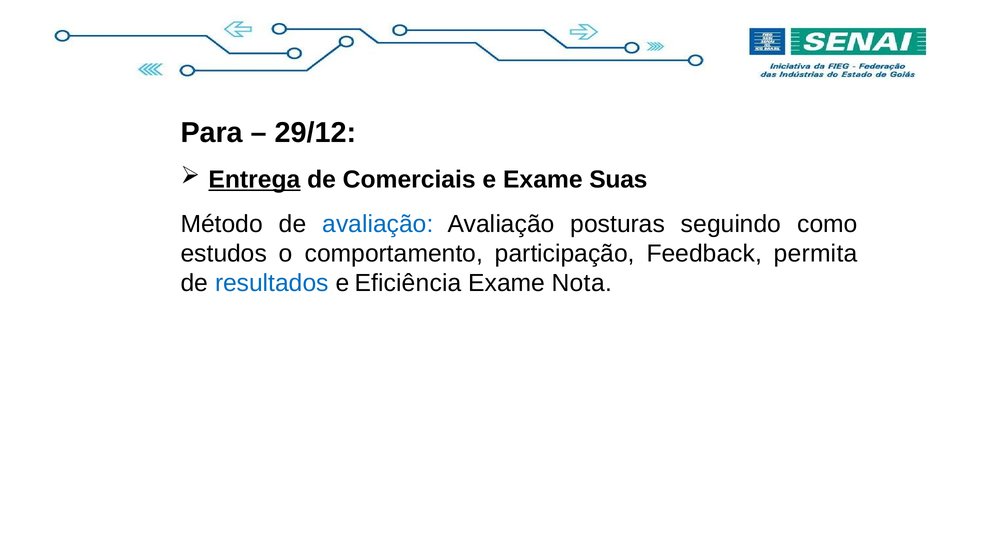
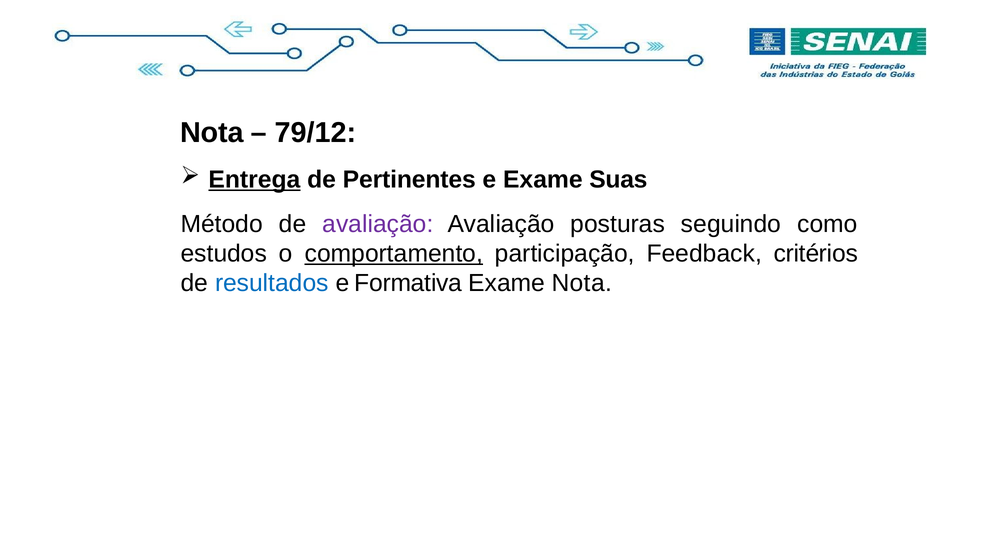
Para: Para -> Nota (212, 133)
29/12: 29/12 -> 79/12 (316, 133)
Comerciais: Comerciais -> Pertinentes (409, 180)
avaliação colour: blue -> purple (378, 224)
comportamento underline: none -> present (394, 254)
permita: permita -> critérios (816, 254)
Eficiência: Eficiência -> Formativa (408, 283)
